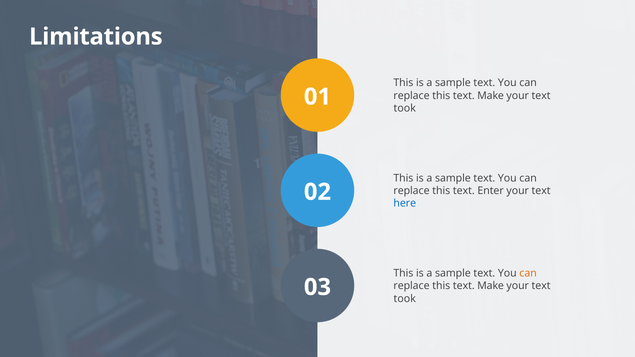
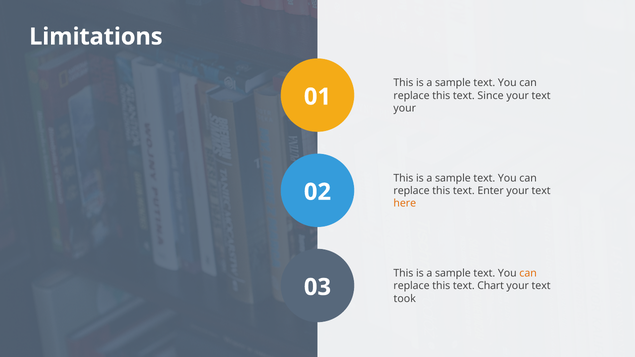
Make: Make -> Since (491, 96)
took: took -> your (405, 108)
here colour: blue -> orange (405, 204)
Make: Make -> Chart (491, 286)
